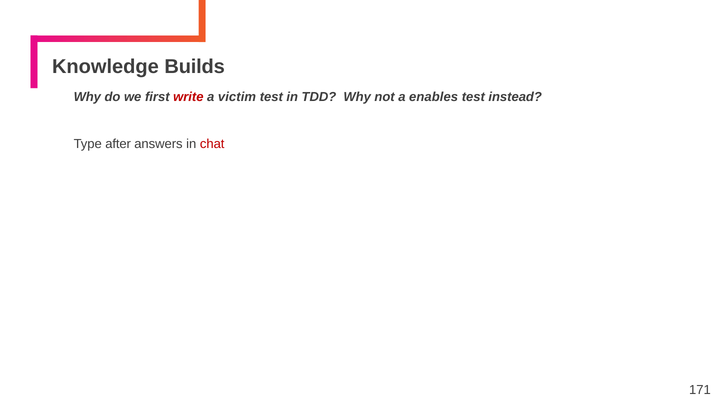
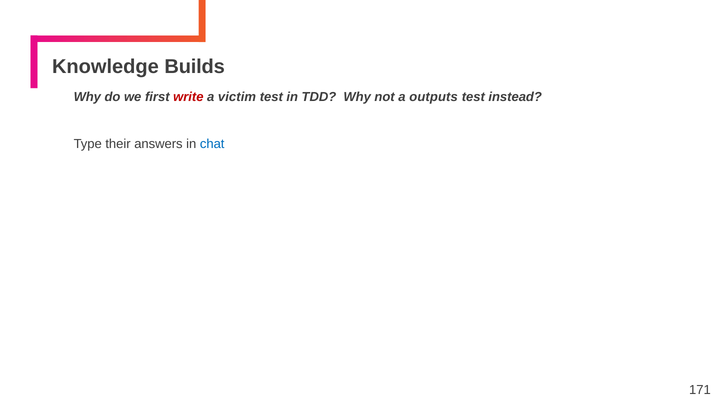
enables: enables -> outputs (434, 97)
after: after -> their (118, 144)
chat colour: red -> blue (212, 144)
